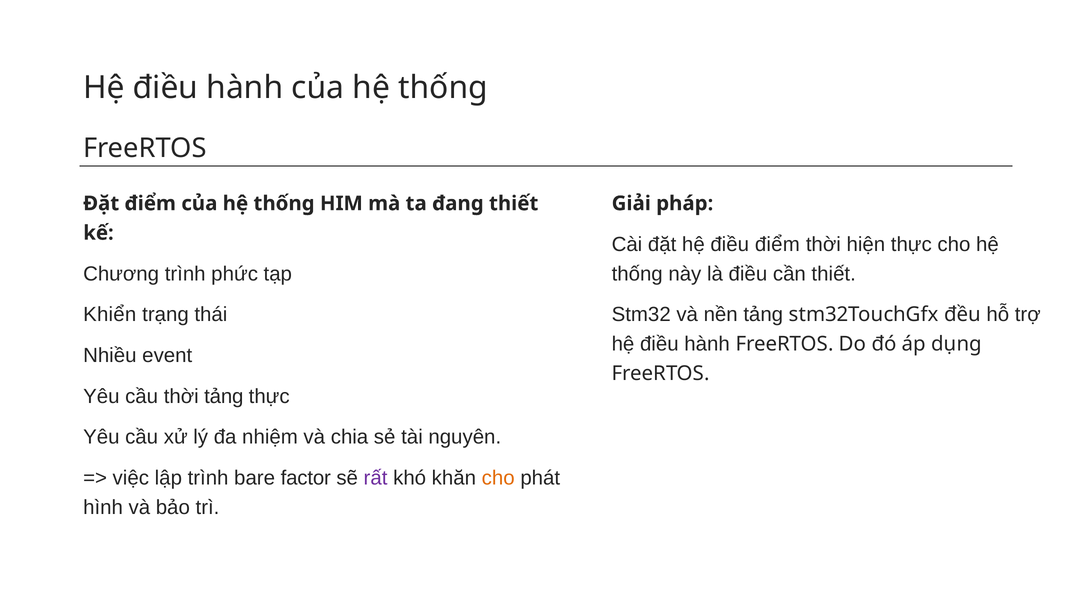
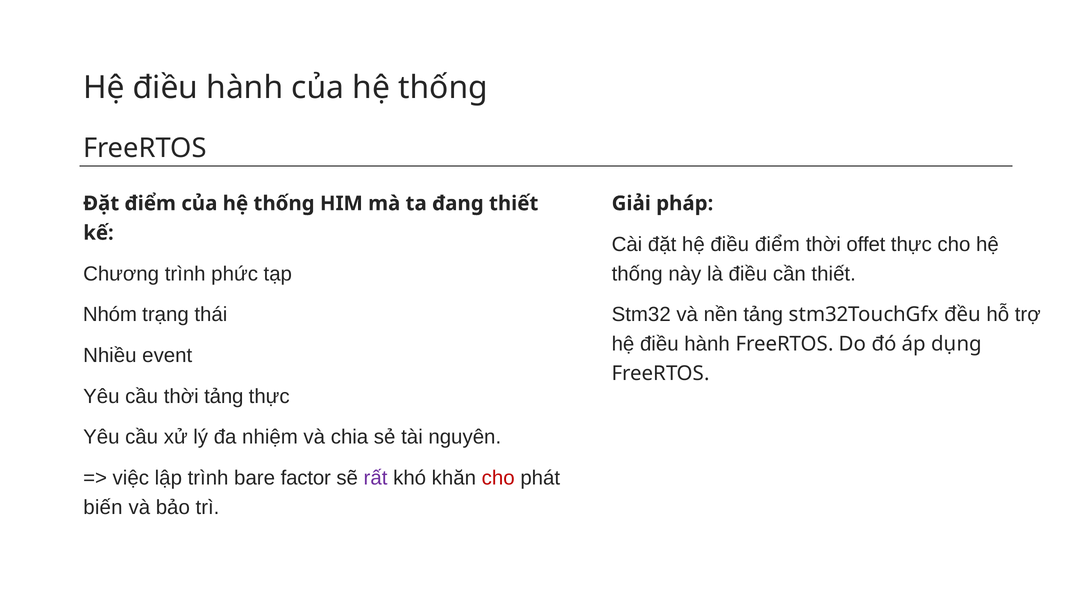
hiện: hiện -> offet (866, 244)
Khiển: Khiển -> Nhóm (110, 314)
cho colour: orange -> red (498, 478)
hình: hình -> biến (103, 507)
